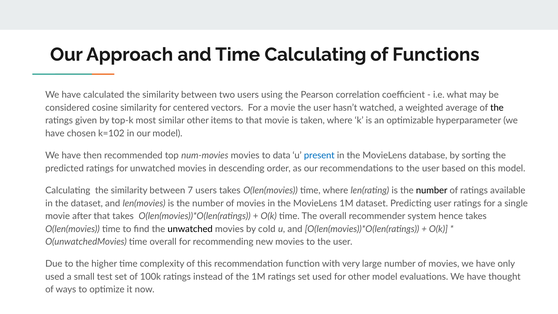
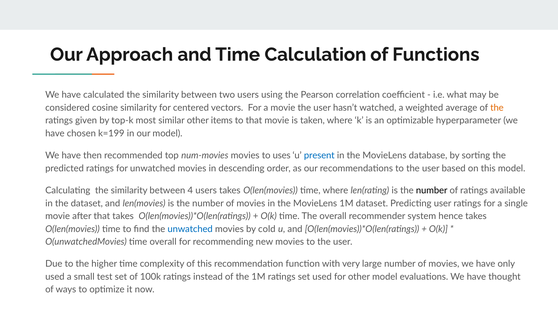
Time Calculating: Calculating -> Calculation (315, 55)
the colour: black -> orange (497, 108)
k=102: k=102 -> k=199 (111, 133)
data: data -> uses (282, 155)
7: 7 -> 4 (190, 190)
unwatched colour: black -> blue (190, 229)
